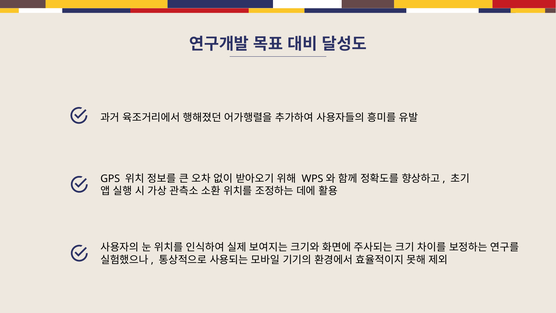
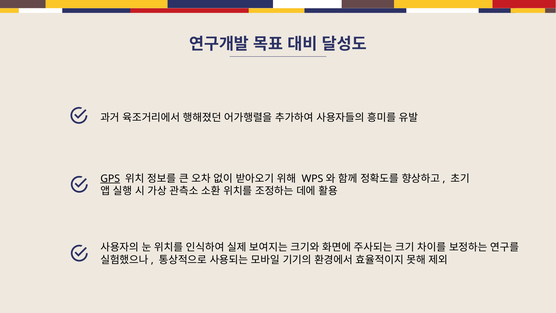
GPS underline: none -> present (110, 178)
